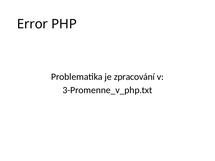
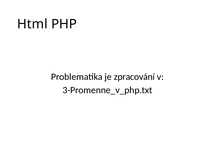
Error: Error -> Html (32, 24)
